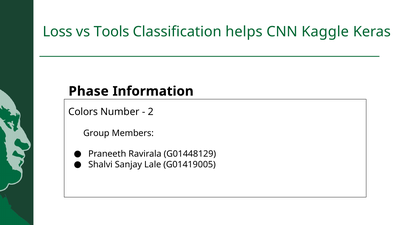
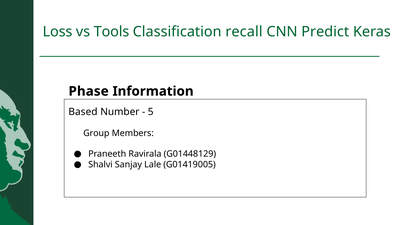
helps: helps -> recall (244, 32)
Kaggle: Kaggle -> Predict (325, 32)
Colors: Colors -> Based (83, 112)
2: 2 -> 5 (151, 112)
